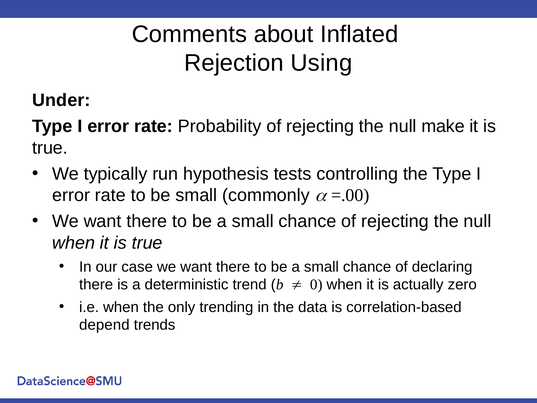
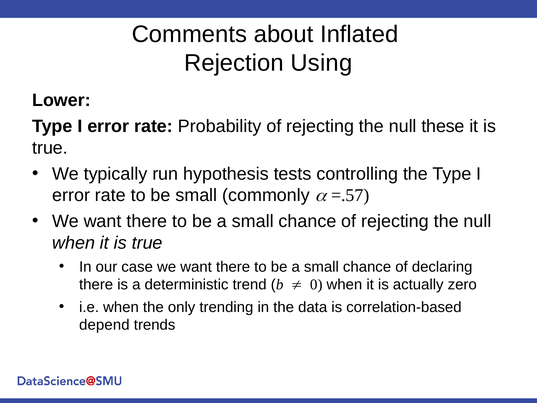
Under: Under -> Lower (61, 100)
make: make -> these (443, 126)
=.00: =.00 -> =.57 (350, 195)
